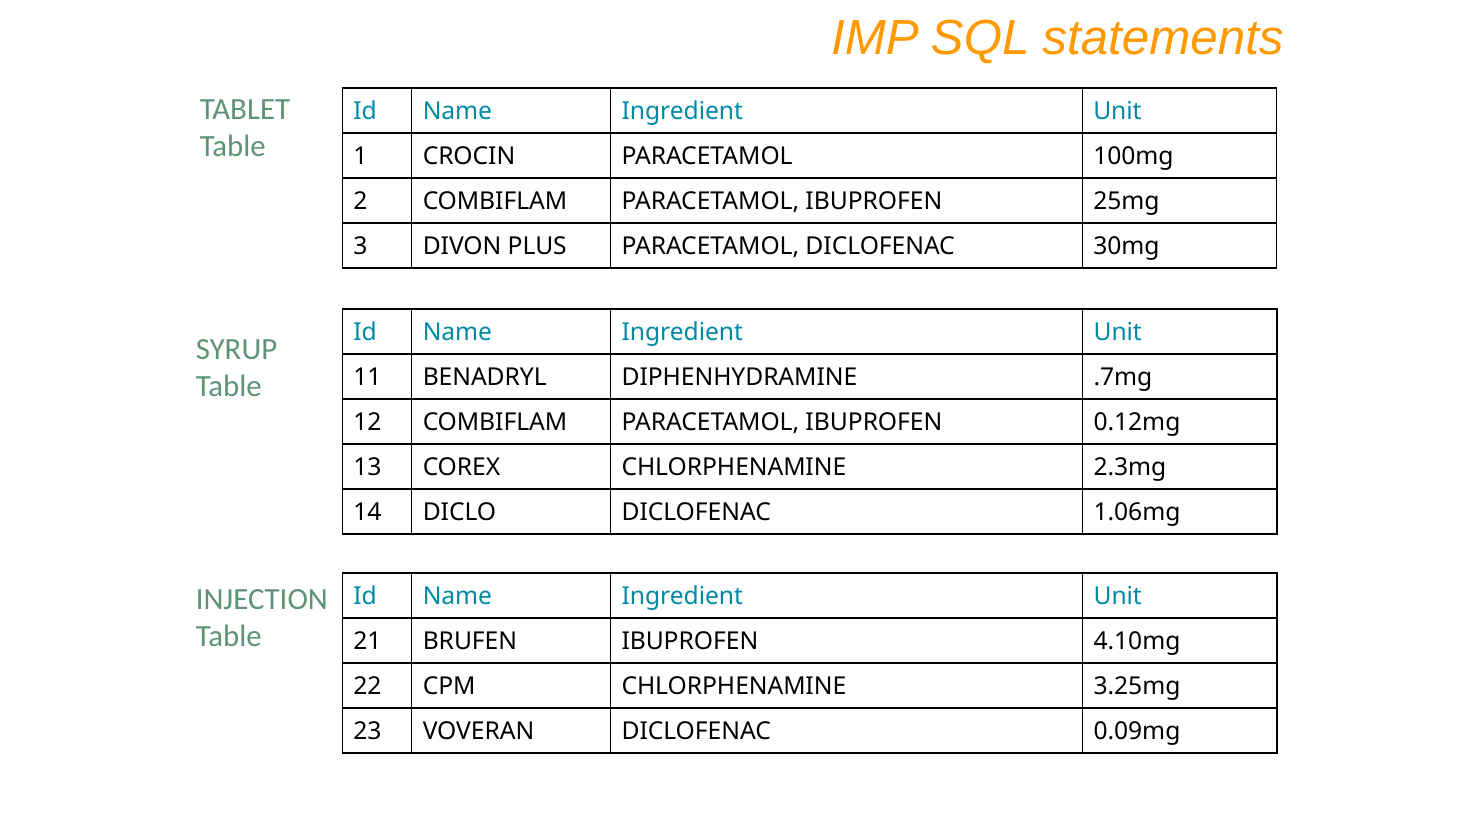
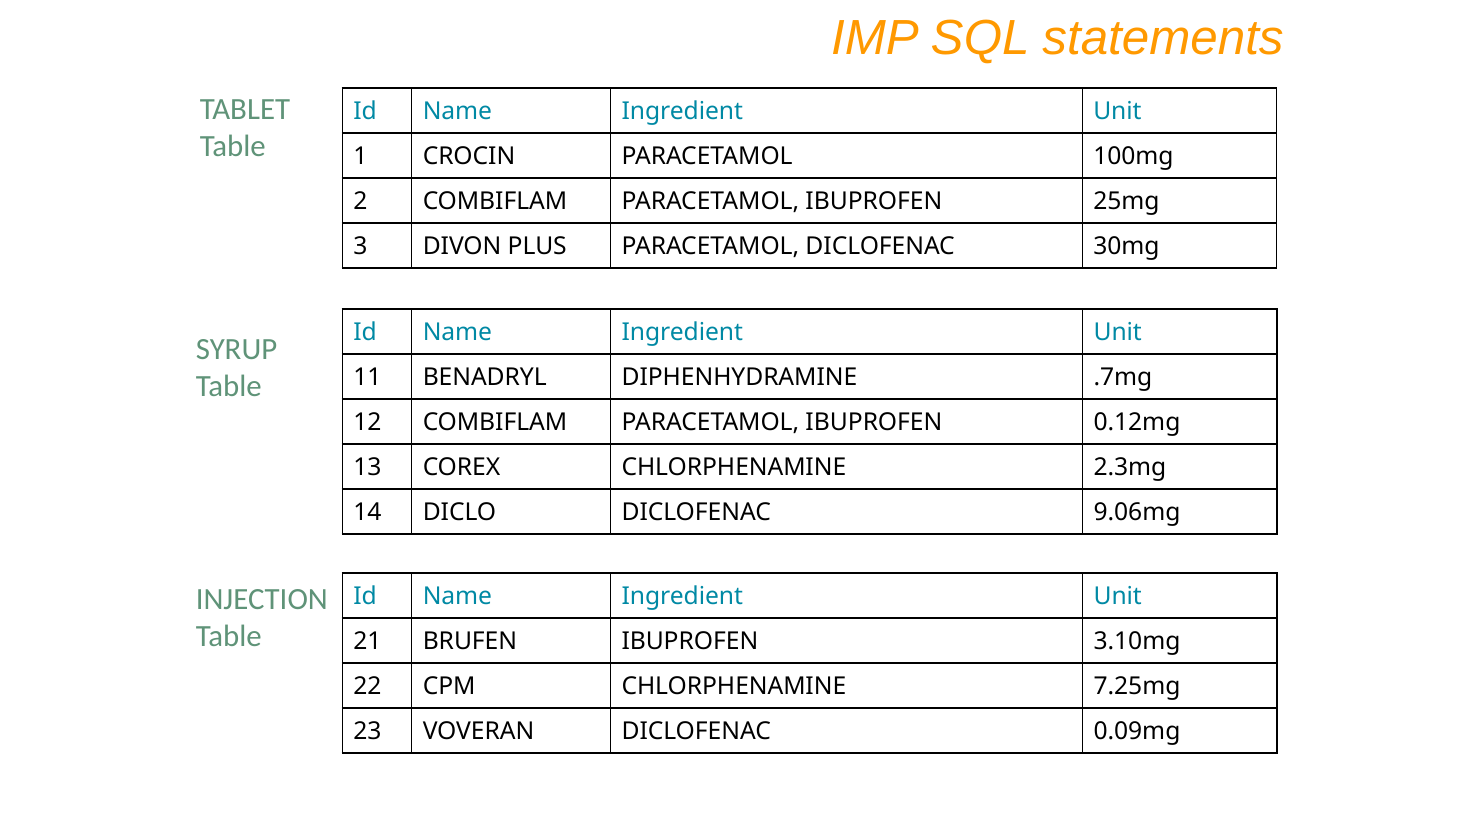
1.06mg: 1.06mg -> 9.06mg (1137, 513)
4.10mg: 4.10mg -> 3.10mg (1137, 642)
3.25mg: 3.25mg -> 7.25mg (1137, 687)
